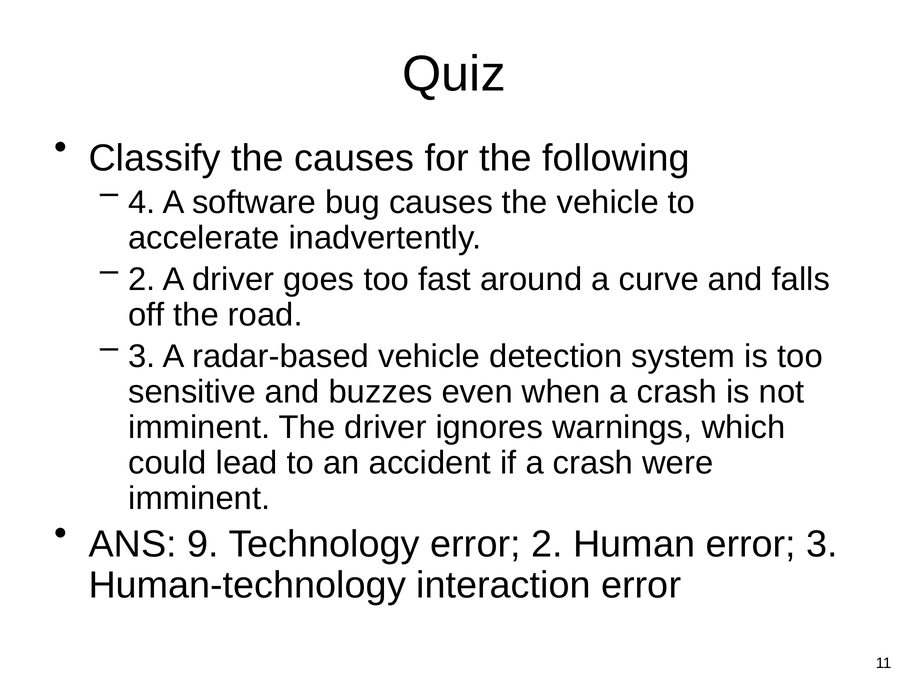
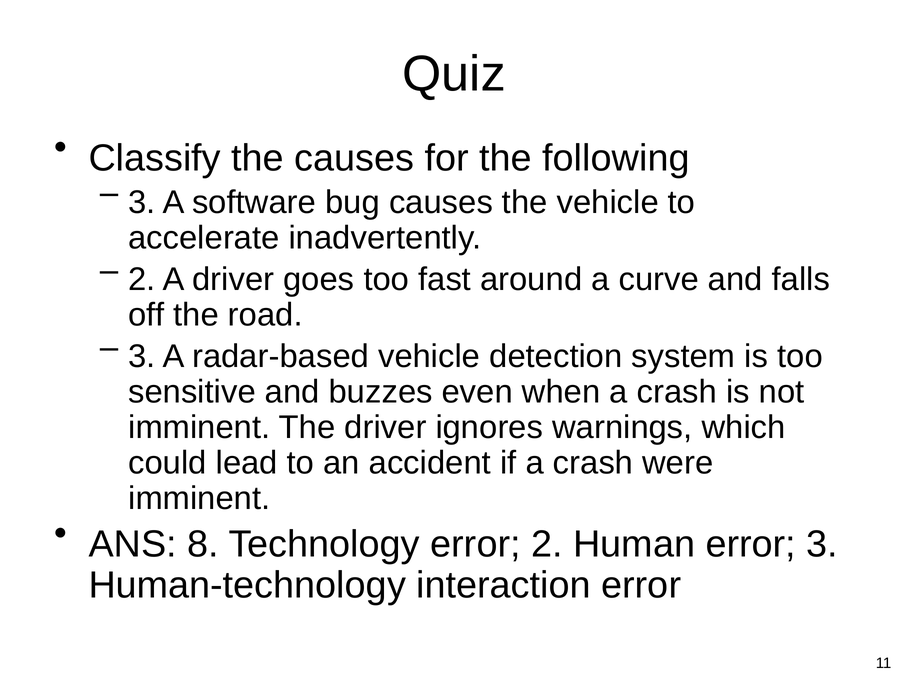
4: 4 -> 3 (142, 202)
9: 9 -> 8 (203, 544)
